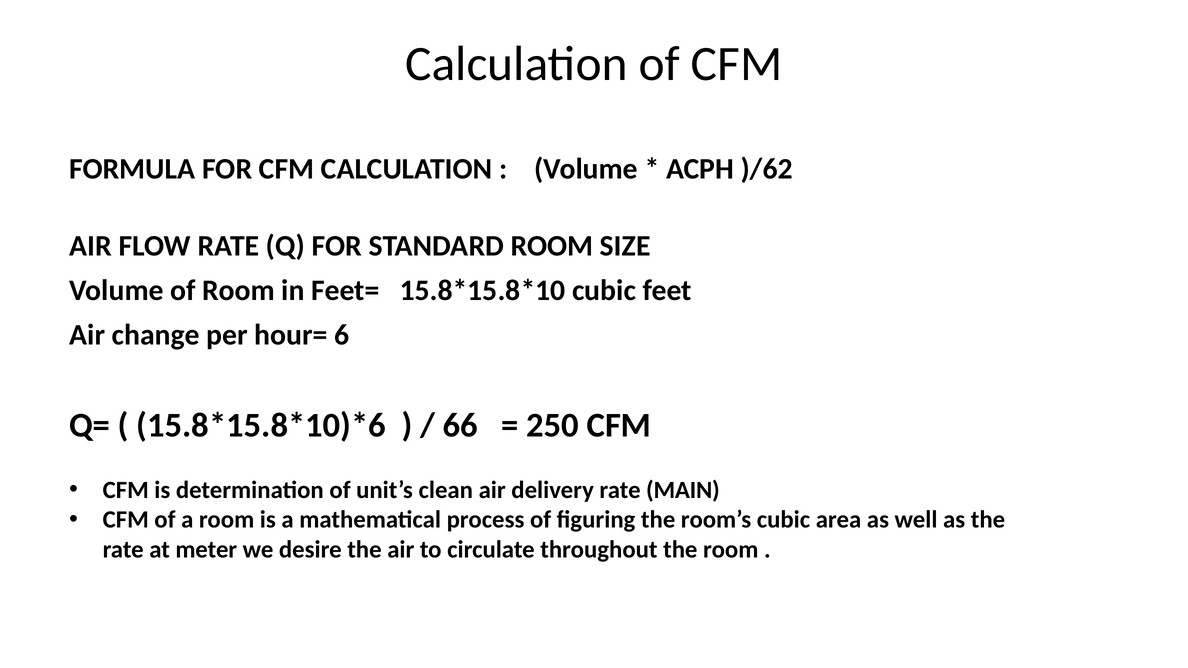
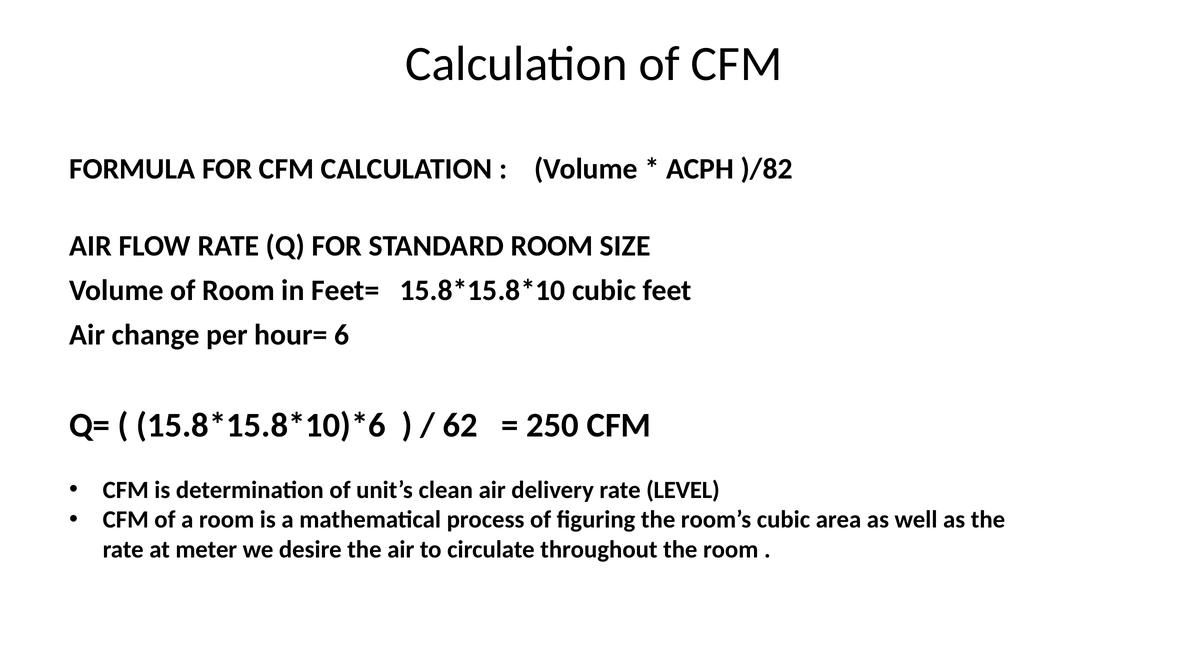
)/62: )/62 -> )/82 (767, 169)
66: 66 -> 62 (460, 426)
MAIN: MAIN -> LEVEL (683, 490)
